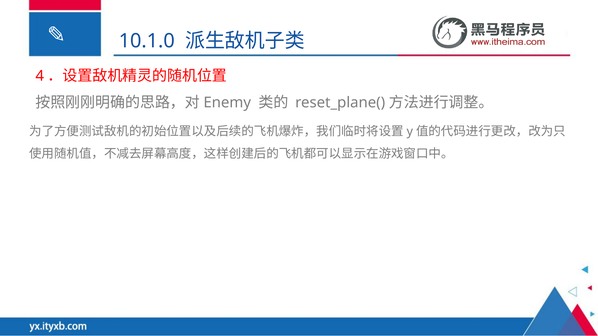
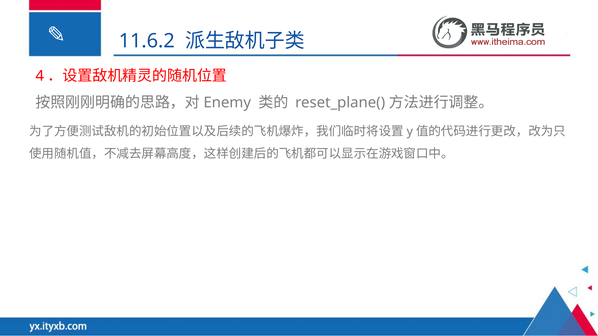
10.1.0: 10.1.0 -> 11.6.2 (147, 41)
